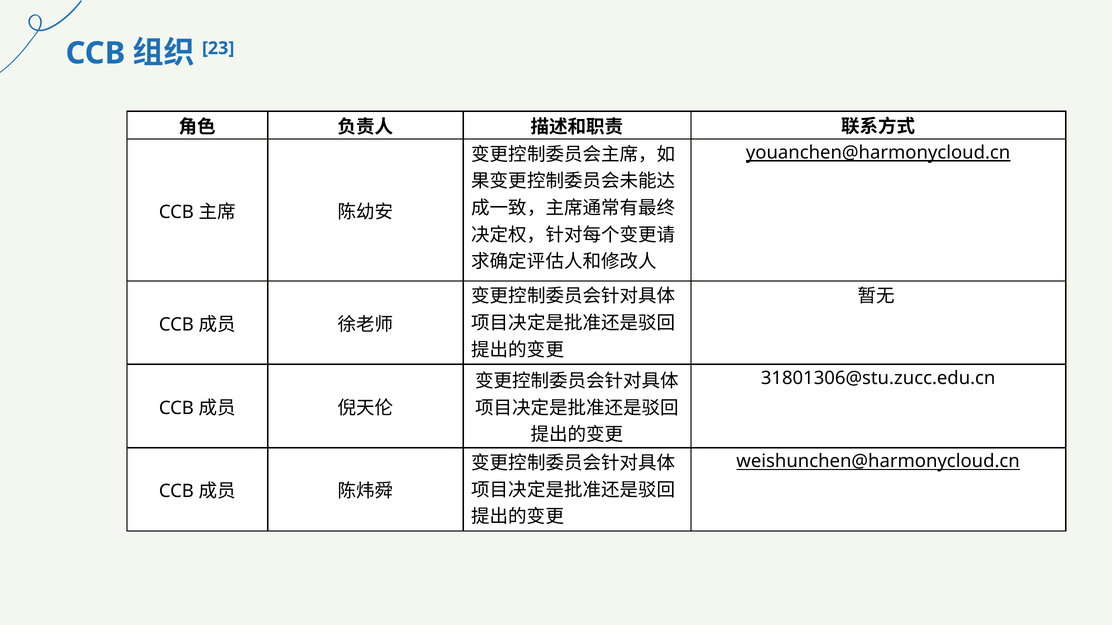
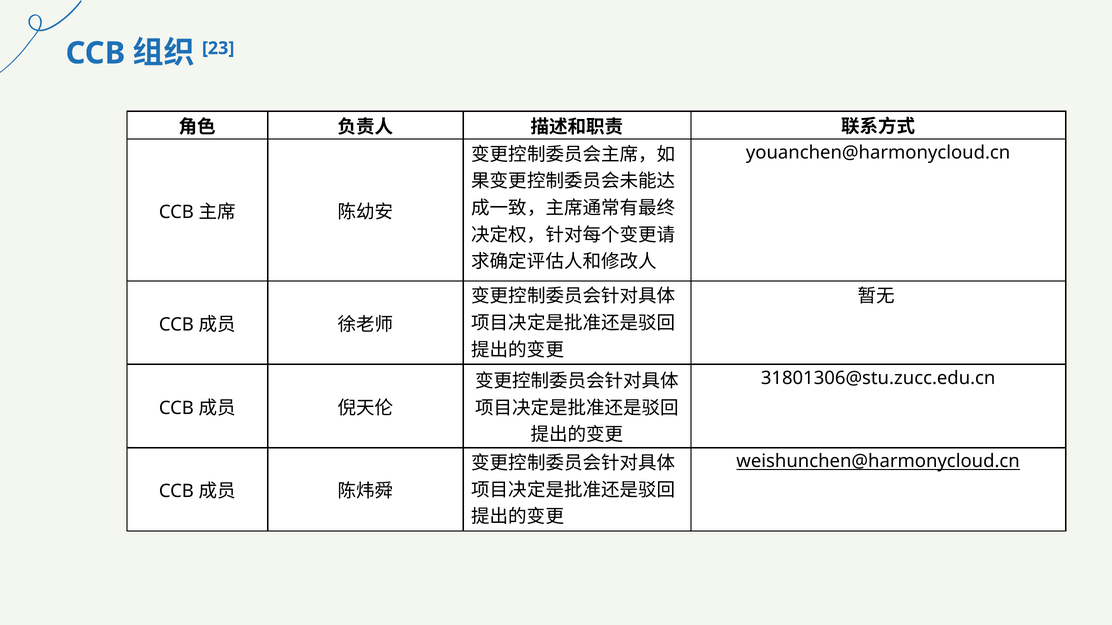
youanchen@harmonycloud.cn underline: present -> none (878, 153)
